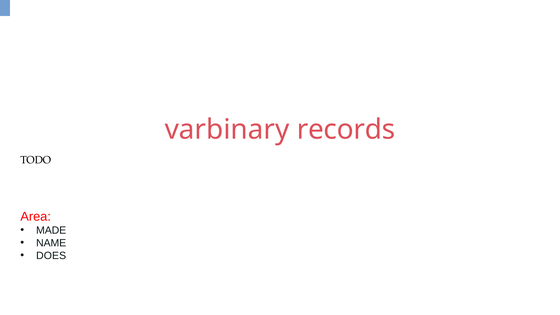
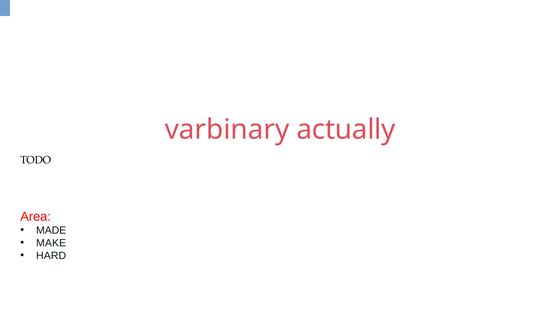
records: records -> actually (346, 130)
NAME: NAME -> MAKE (51, 243)
DOES: DOES -> HARD (51, 256)
